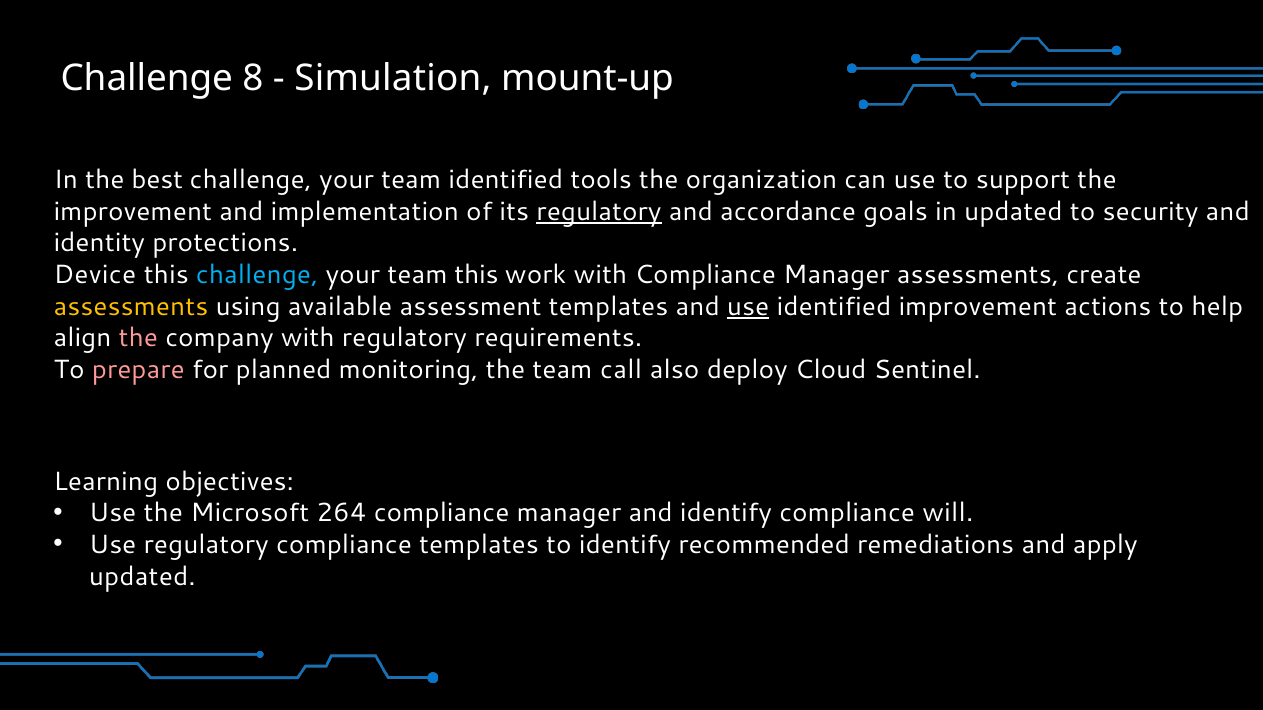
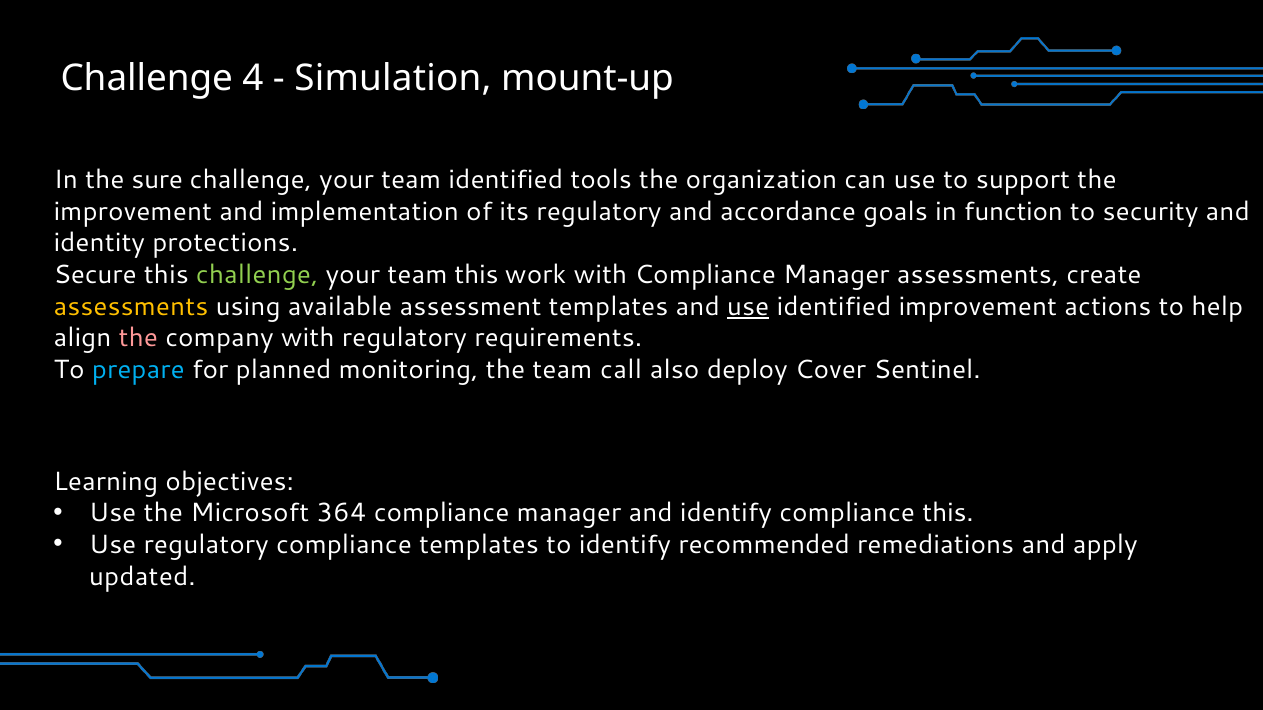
8: 8 -> 4 (253, 79)
best: best -> sure (157, 180)
regulatory underline: present -> none (599, 212)
in updated: updated -> function (1014, 212)
Device: Device -> Secure (95, 275)
challenge colour: light blue -> light green (257, 275)
prepare colour: pink -> light blue (138, 370)
Cloud: Cloud -> Cover (831, 370)
264: 264 -> 364 (341, 514)
compliance will: will -> this (948, 514)
